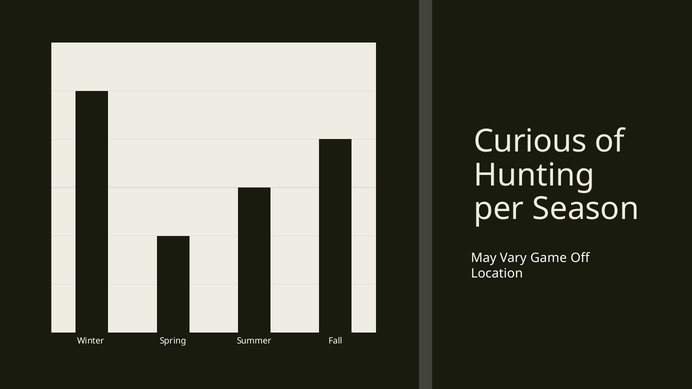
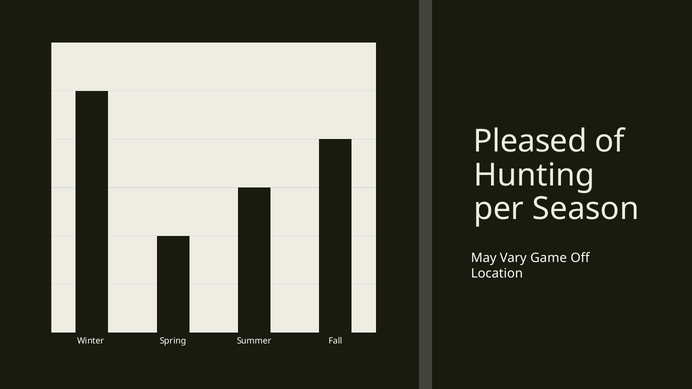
Curious: Curious -> Pleased (530, 141)
